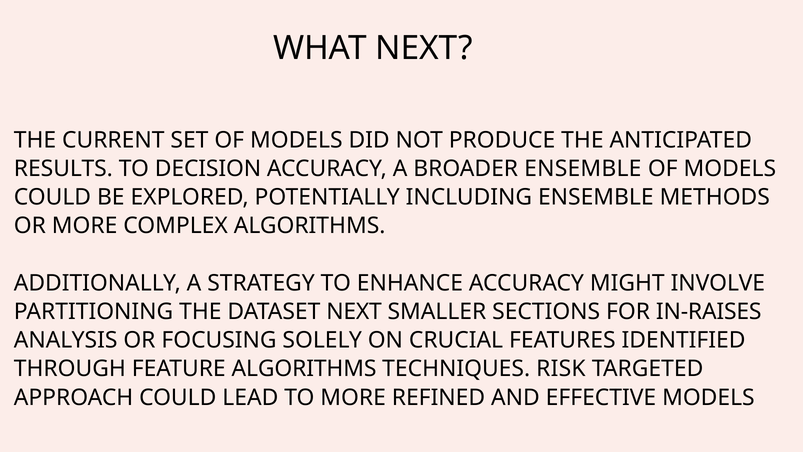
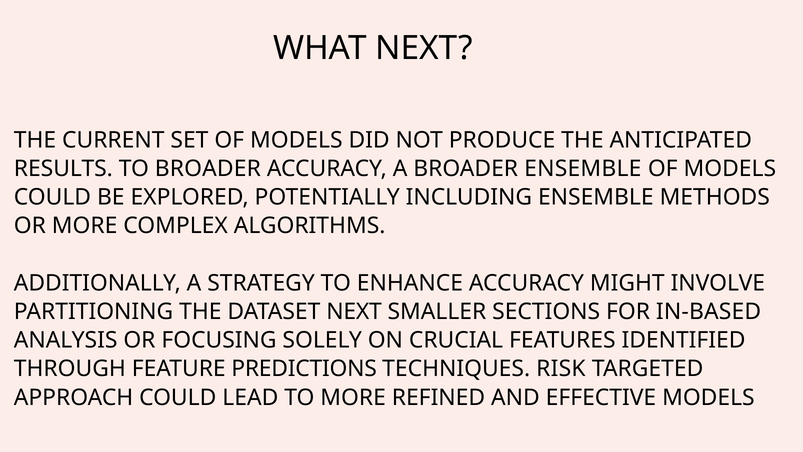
TO DECISION: DECISION -> BROADER (208, 169)
IN-RAISES: IN-RAISES -> IN-BASED (709, 311)
FEATURE ALGORITHMS: ALGORITHMS -> PREDICTIONS (304, 369)
